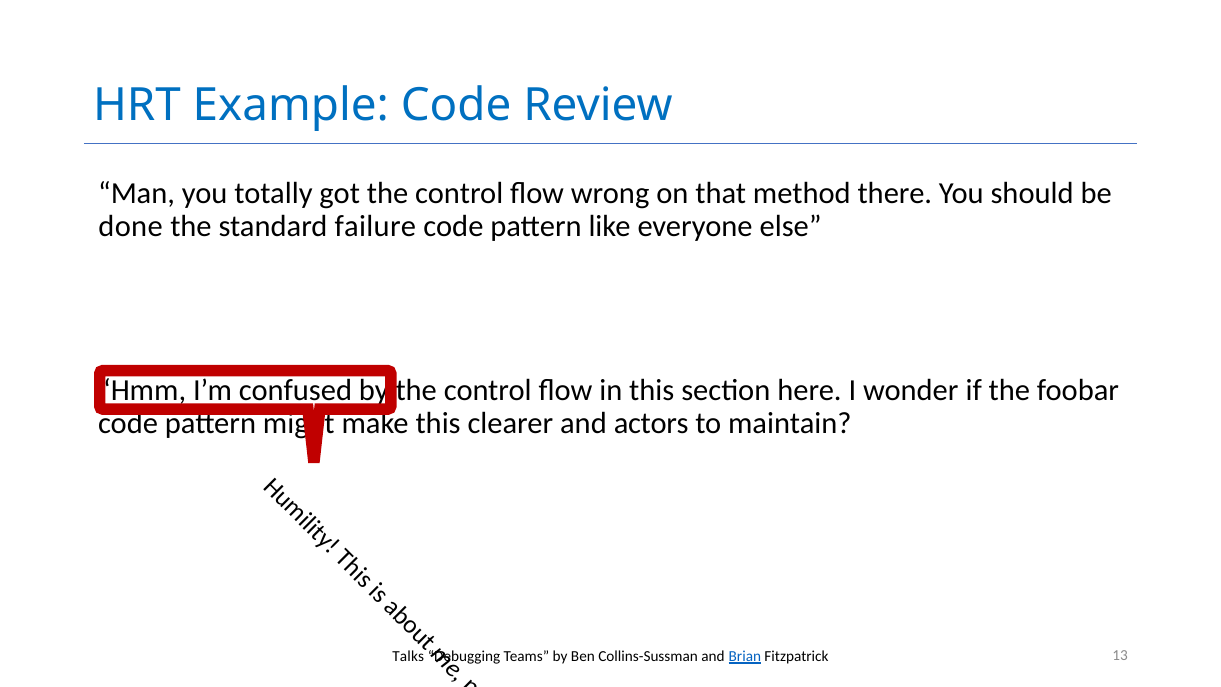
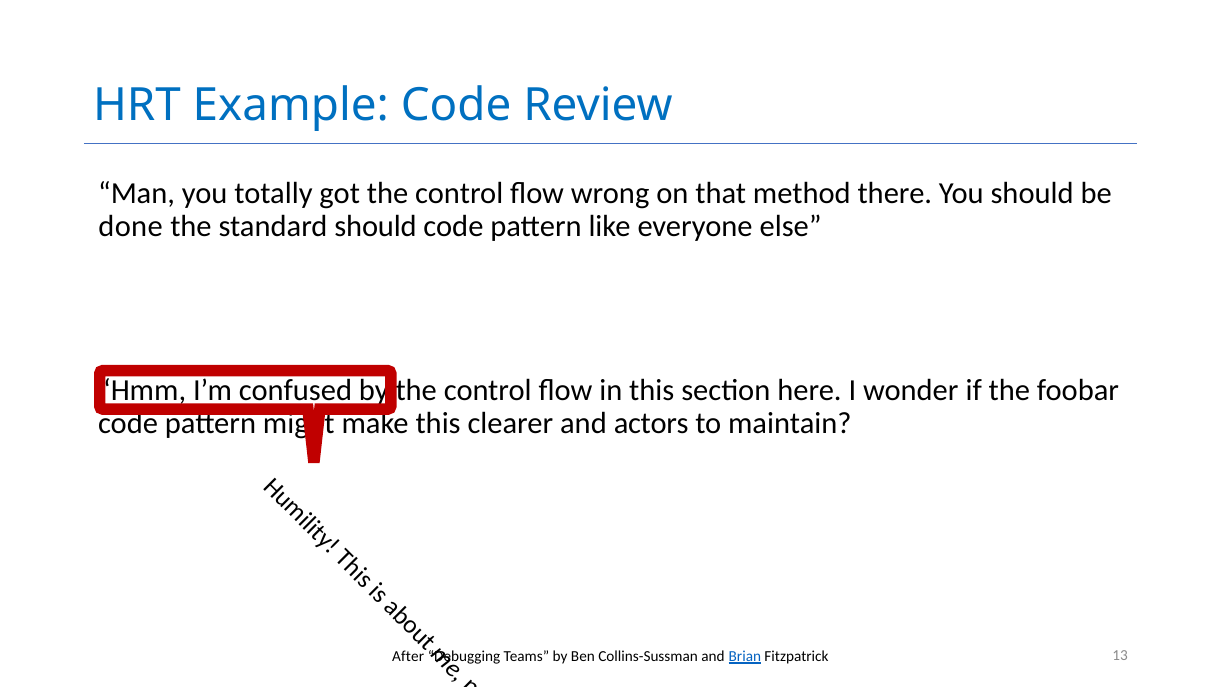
standard failure: failure -> should (376, 226)
Talks: Talks -> After (408, 656)
